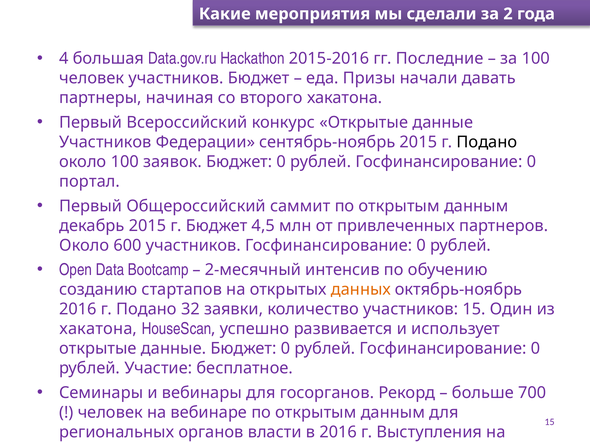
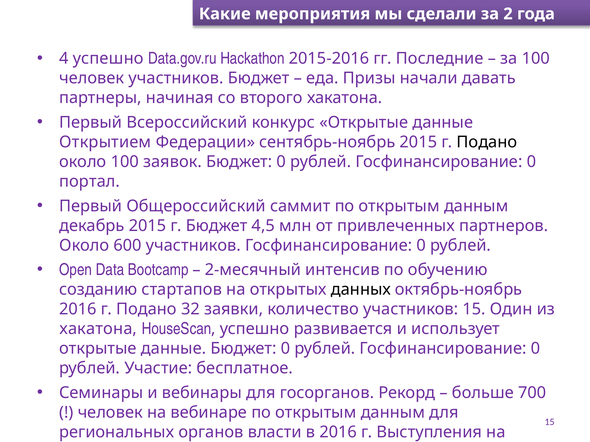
4 большая: большая -> успешно (108, 59)
Участников: Участников -> Открытием (105, 142)
данных colour: orange -> black (361, 290)
